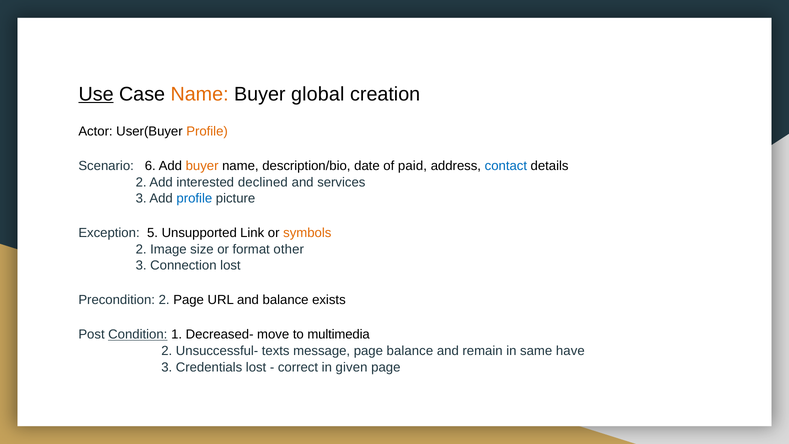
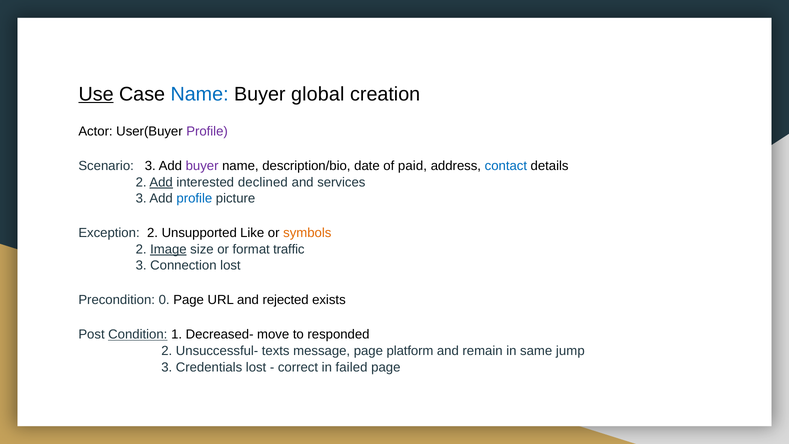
Name colour: orange -> blue (200, 94)
Profile colour: orange -> purple (207, 131)
Scenario 6: 6 -> 3 (150, 166)
buyer colour: orange -> purple (202, 166)
Add underline: none -> present (161, 182)
Exception 5: 5 -> 2 (153, 233)
Link: Link -> Like (252, 233)
Image underline: none -> present (168, 249)
other: other -> traffic (289, 249)
Precondition 2: 2 -> 0 (164, 300)
and balance: balance -> rejected (286, 300)
multimedia: multimedia -> responded (339, 334)
page balance: balance -> platform (410, 351)
have: have -> jump (570, 351)
given: given -> failed (352, 367)
